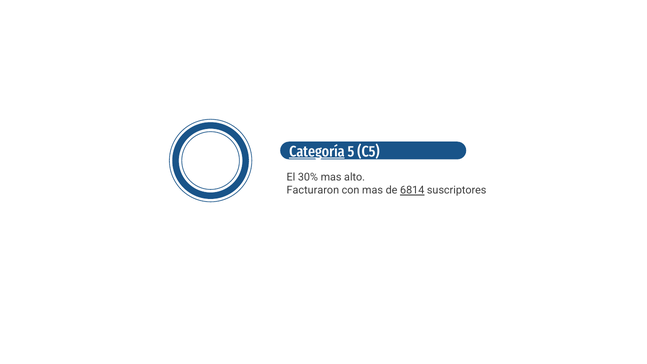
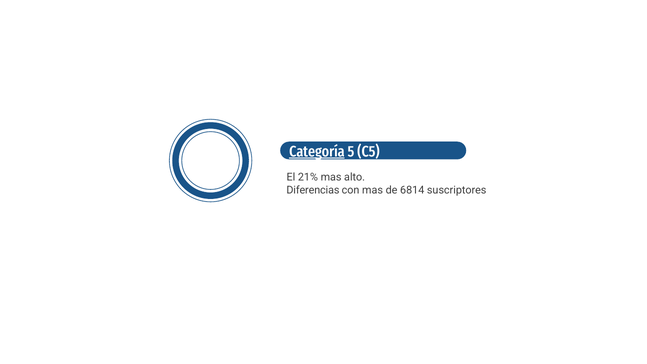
30%: 30% -> 21% (308, 177)
Facturaron: Facturaron -> Diferencias (313, 190)
6814 underline: present -> none (412, 190)
